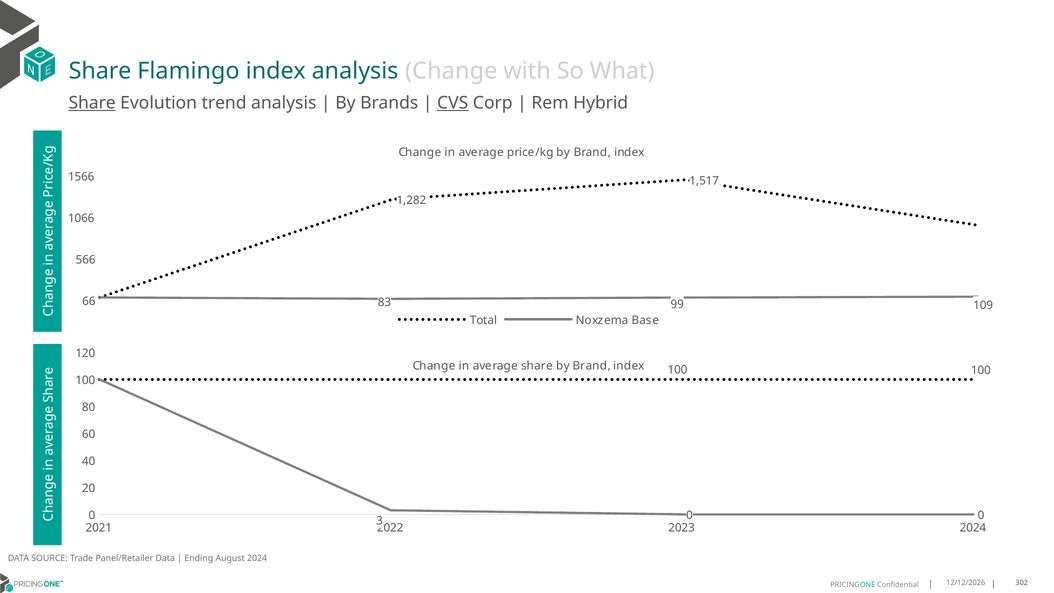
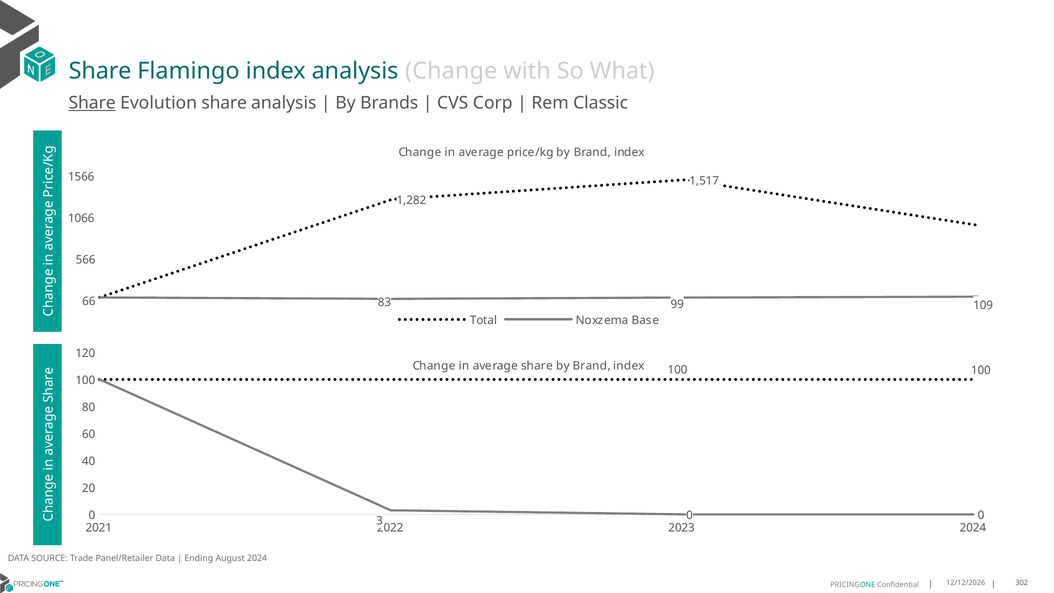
Evolution trend: trend -> share (224, 103)
CVS underline: present -> none (453, 103)
Hybrid: Hybrid -> Classic (601, 103)
